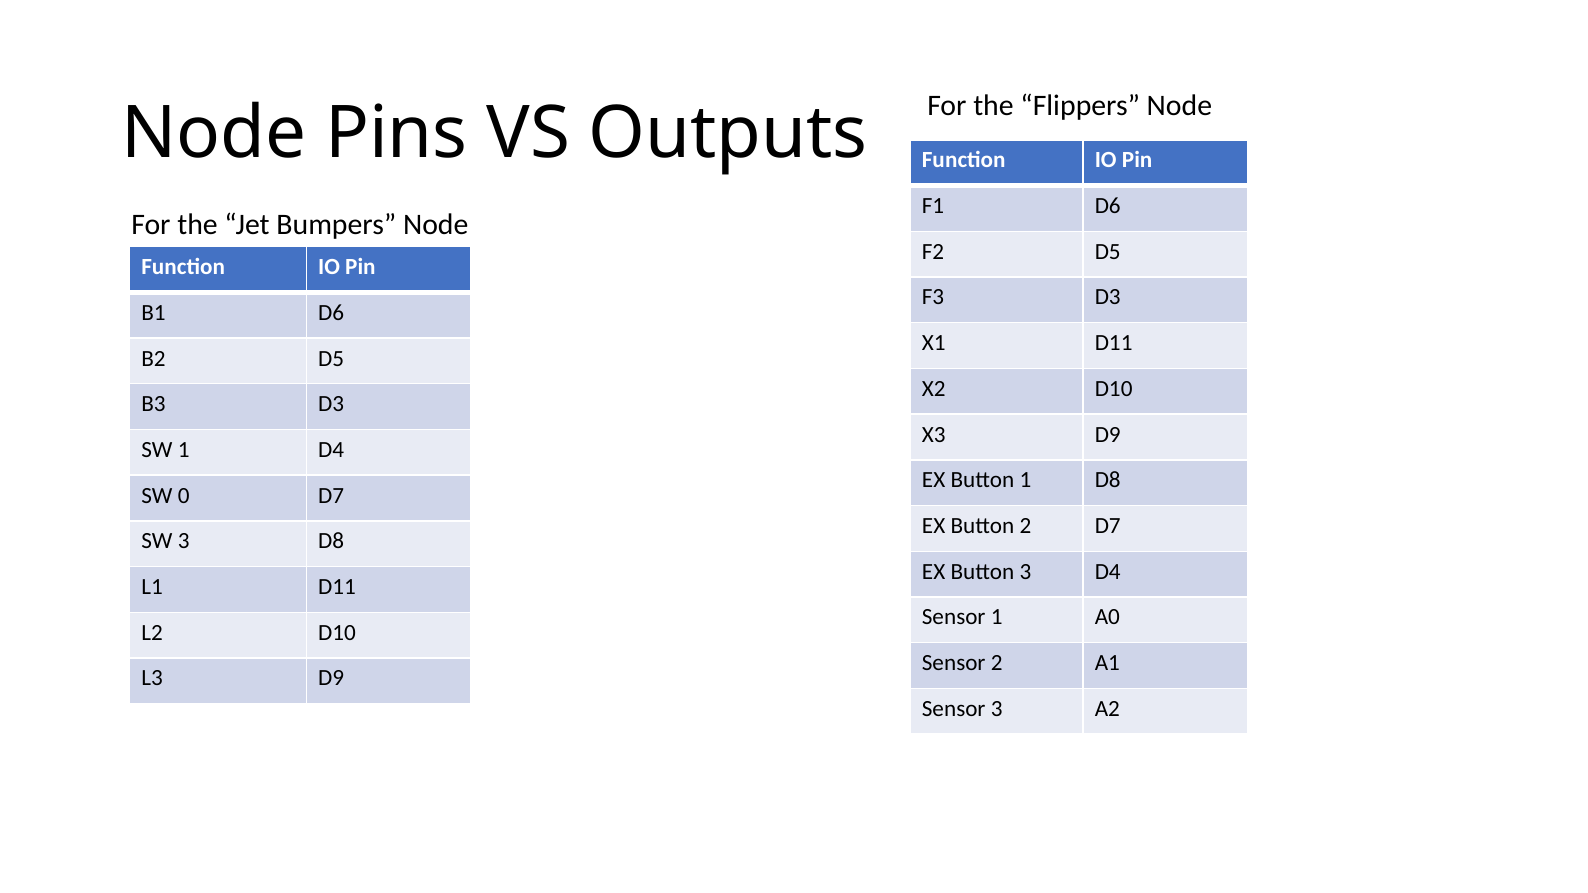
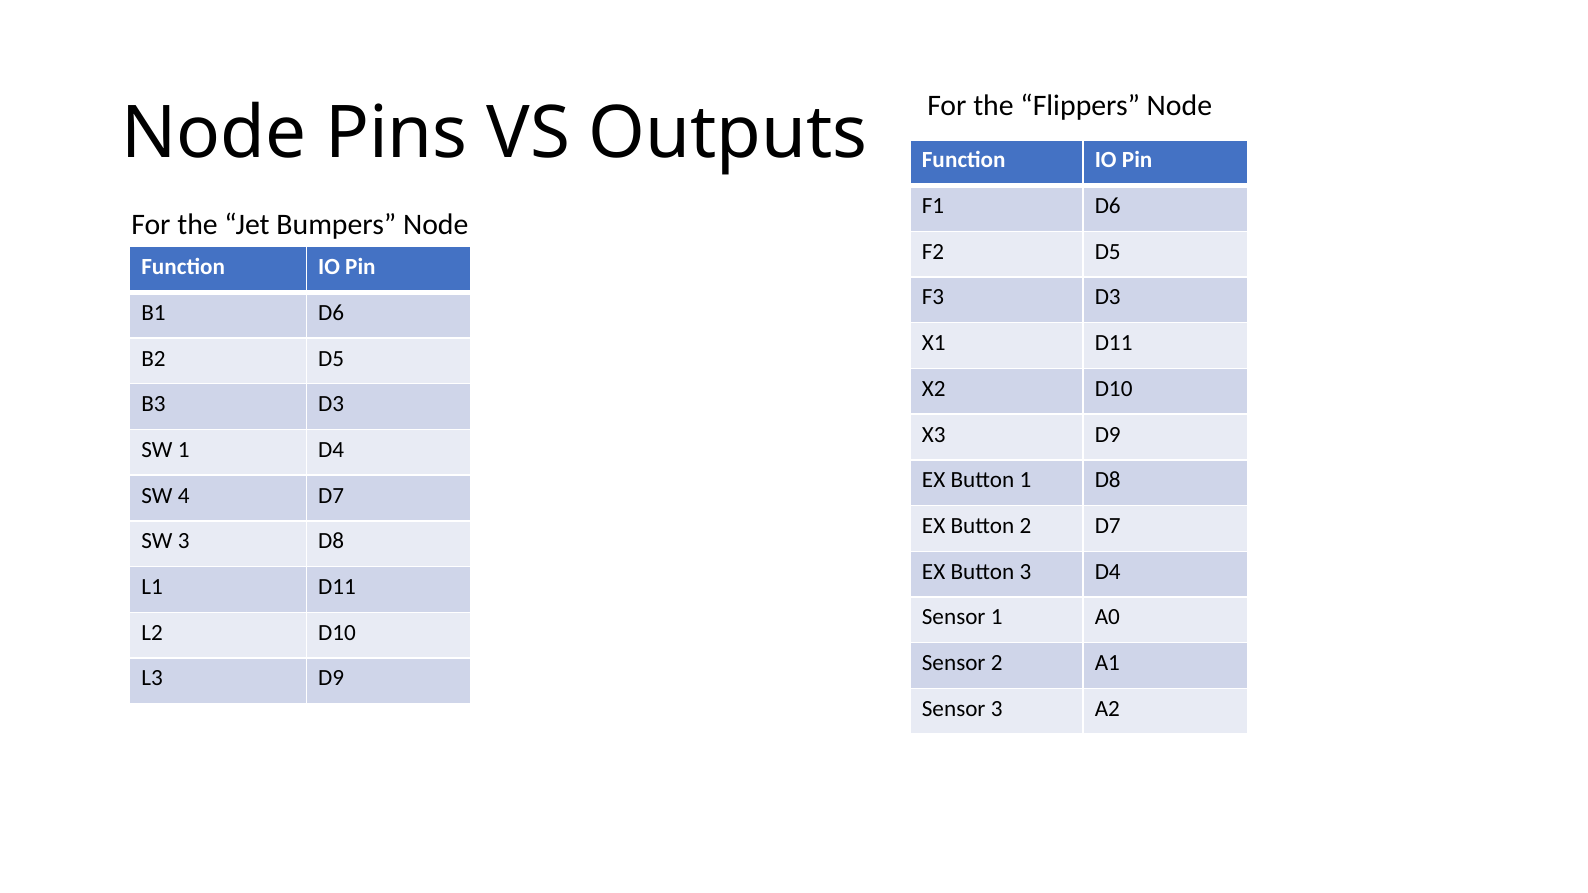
0: 0 -> 4 (184, 496)
